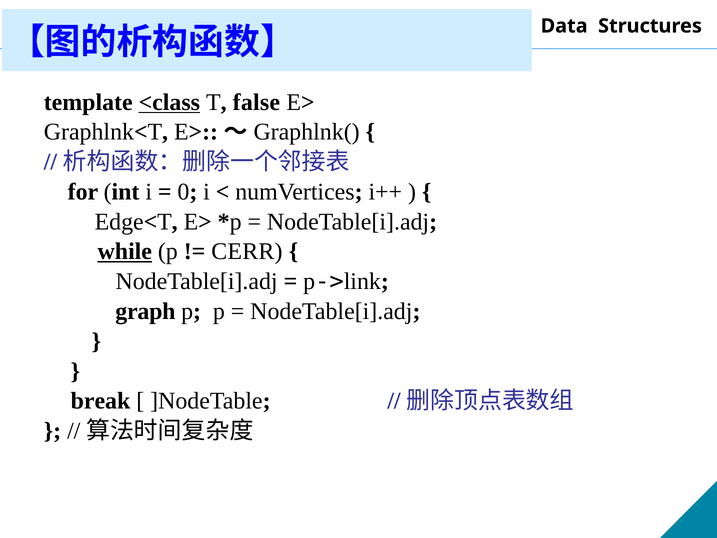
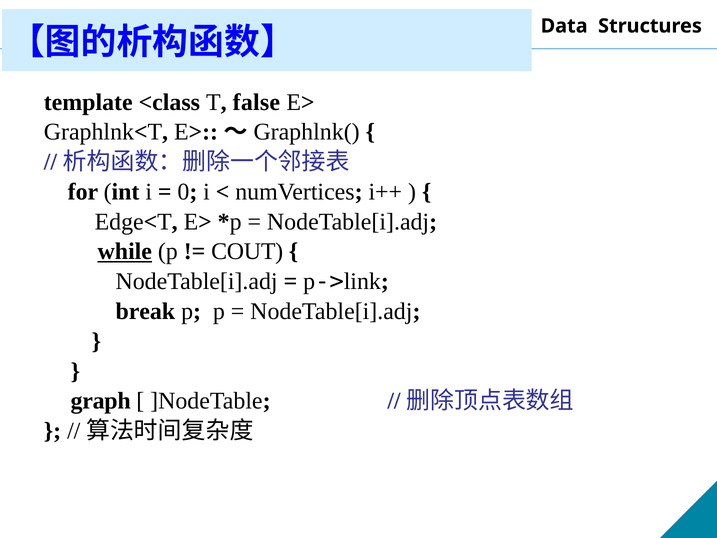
<class underline: present -> none (169, 102)
CERR: CERR -> COUT (247, 251)
graph: graph -> break (145, 311)
break: break -> graph (101, 401)
